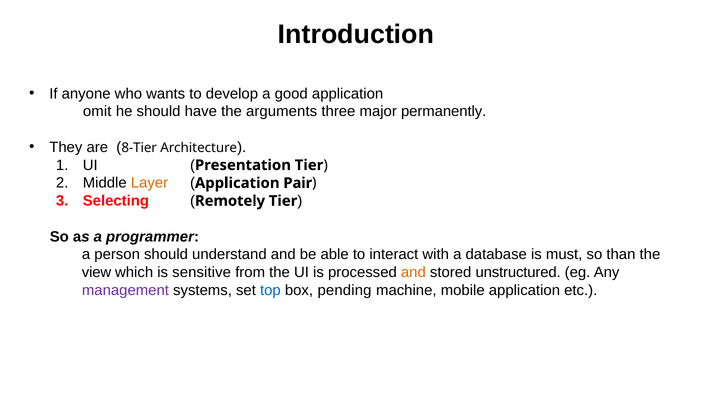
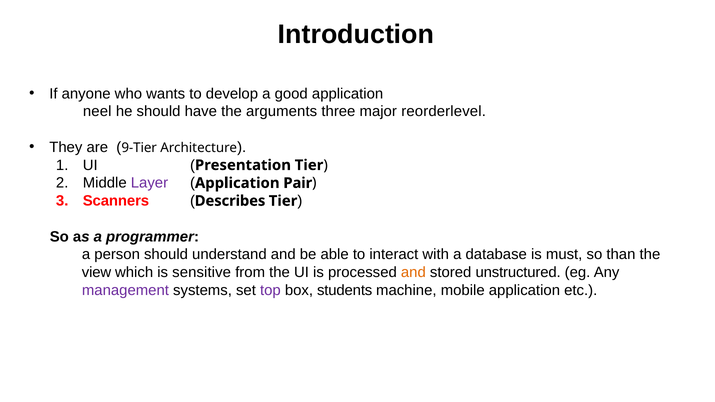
omit: omit -> neel (97, 112)
permanently: permanently -> reorderlevel (444, 112)
8-Tier: 8-Tier -> 9-Tier (139, 148)
Layer colour: orange -> purple (149, 183)
Selecting: Selecting -> Scanners (116, 201)
Remotely: Remotely -> Describes (230, 201)
top colour: blue -> purple (270, 290)
pending: pending -> students (345, 290)
